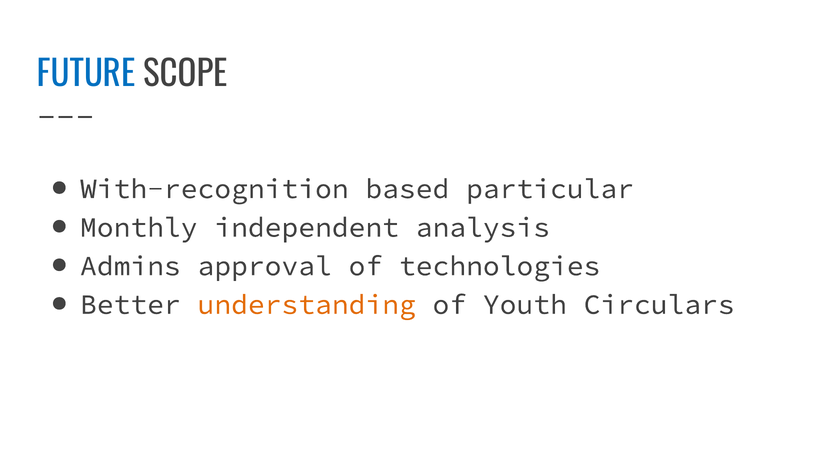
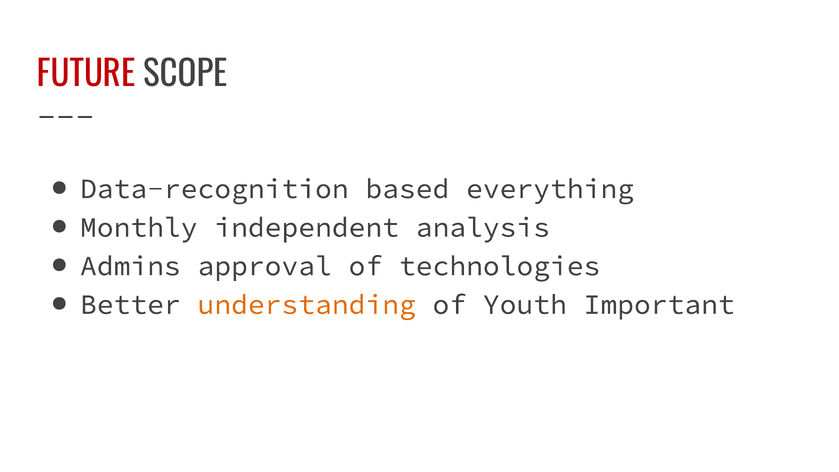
FUTURE colour: blue -> red (86, 75)
With-recognition: With-recognition -> Data-recognition (214, 189)
particular: particular -> everything (550, 189)
Circulars: Circulars -> Important (659, 305)
